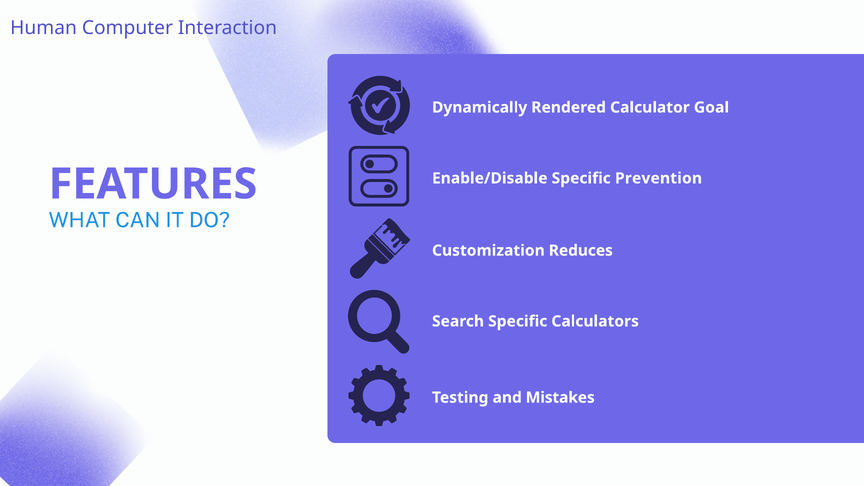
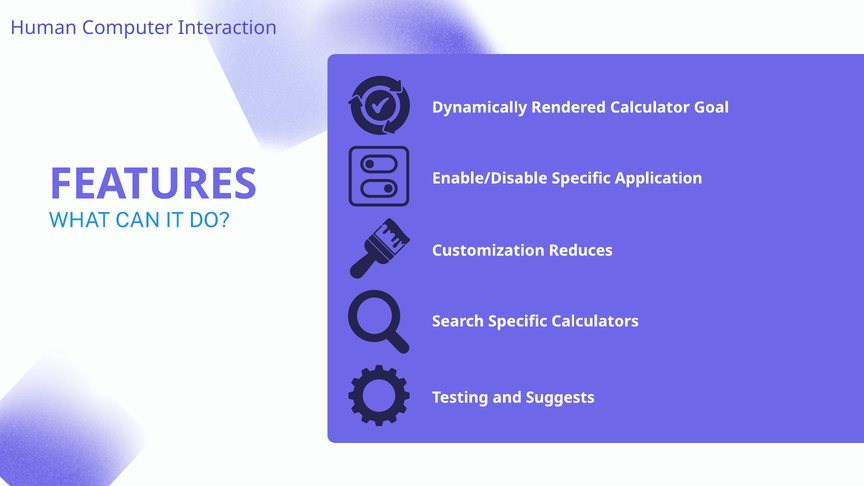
Prevention: Prevention -> Application (659, 178)
Mistakes: Mistakes -> Suggests (560, 398)
